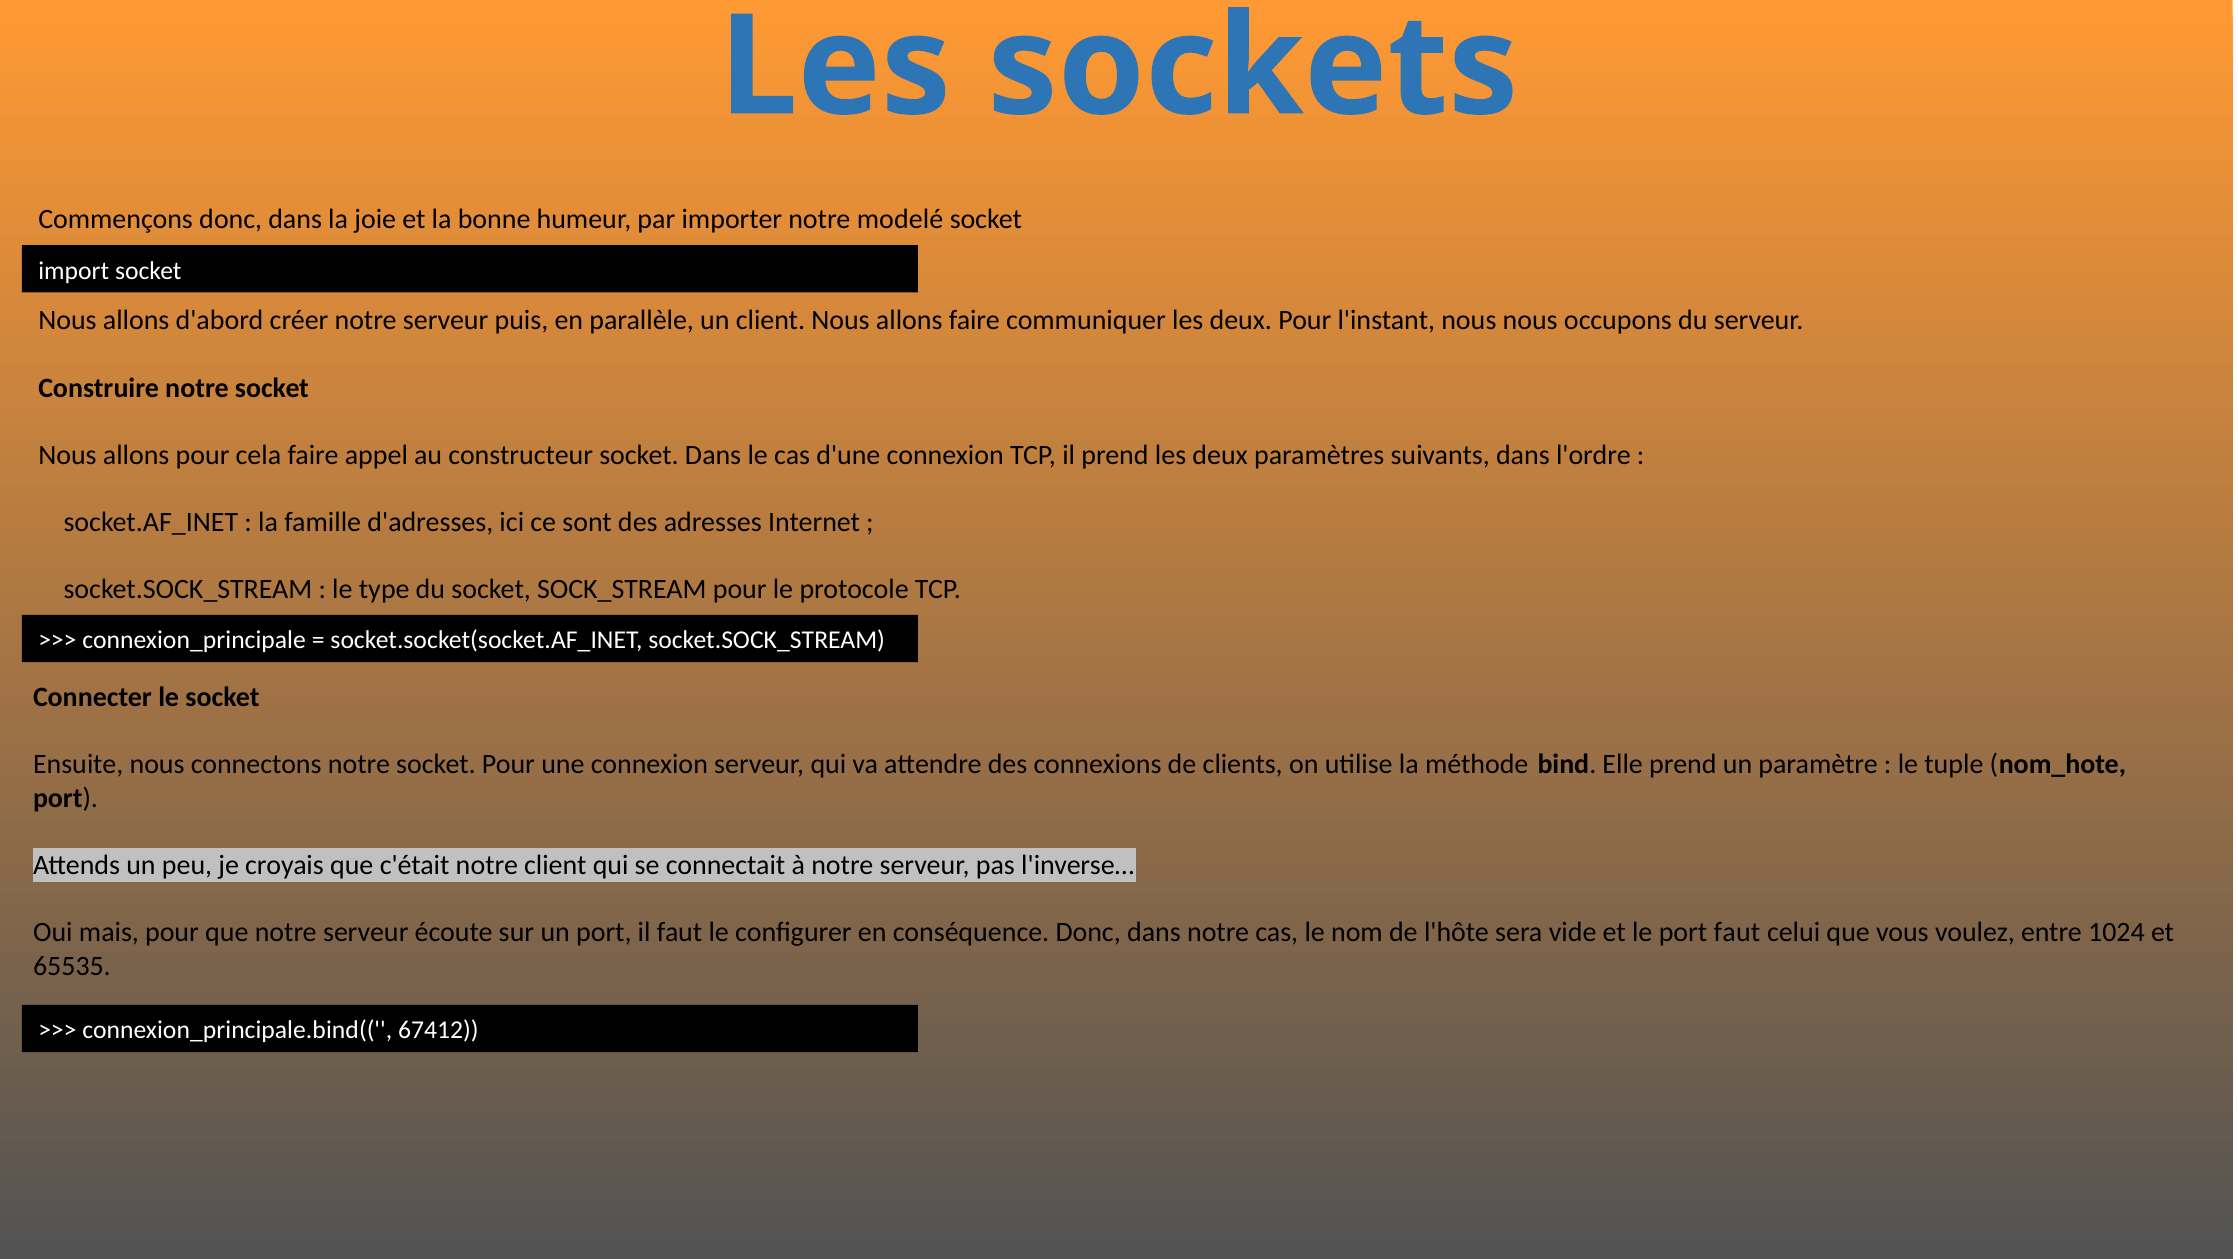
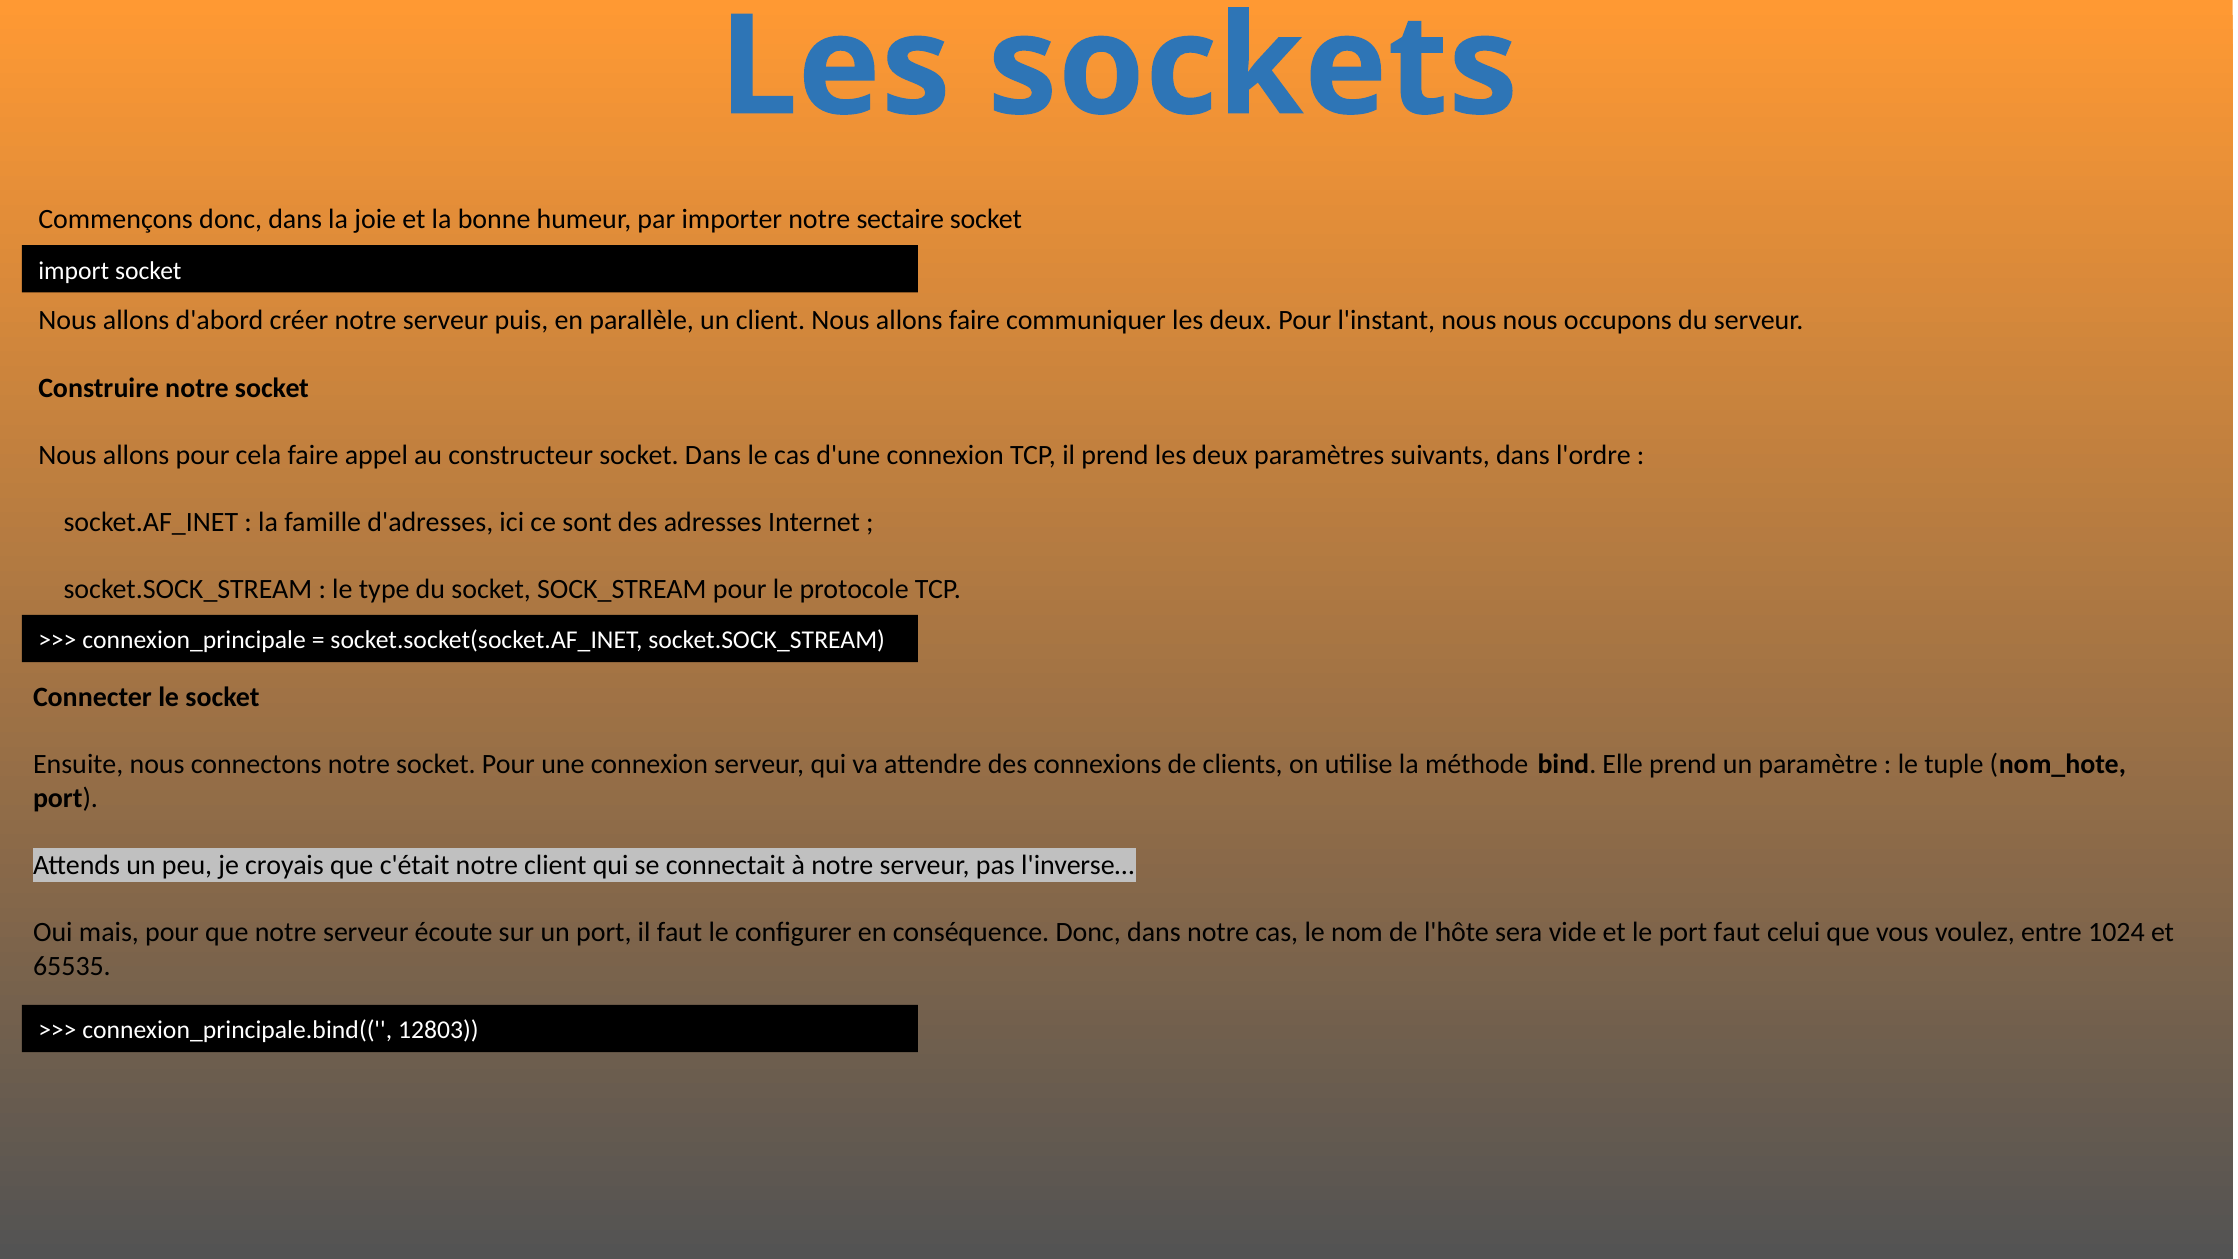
modelé: modelé -> sectaire (900, 219)
67412: 67412 -> 12803 (438, 1030)
